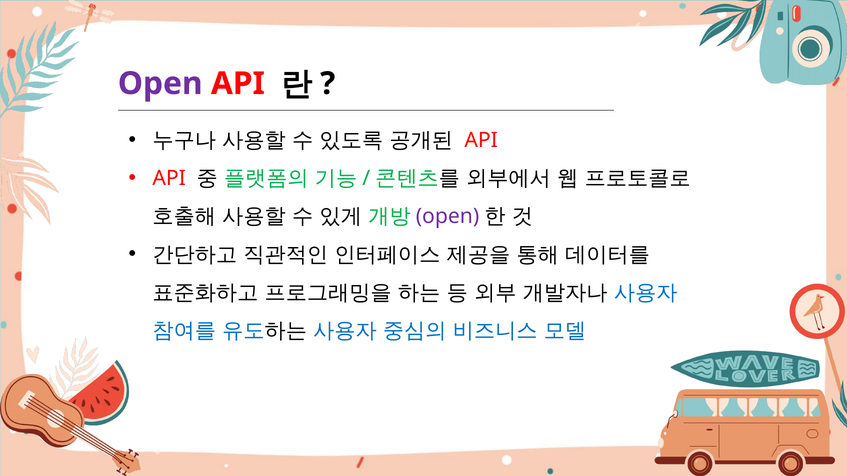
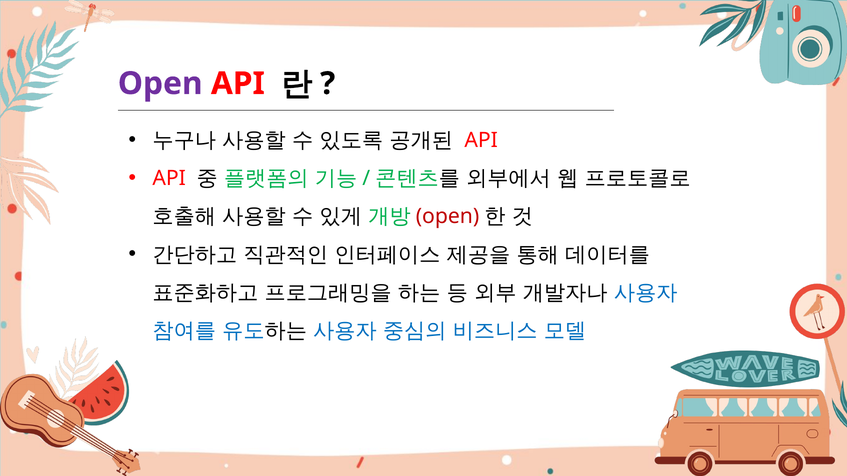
open colour: purple -> red (448, 217)
